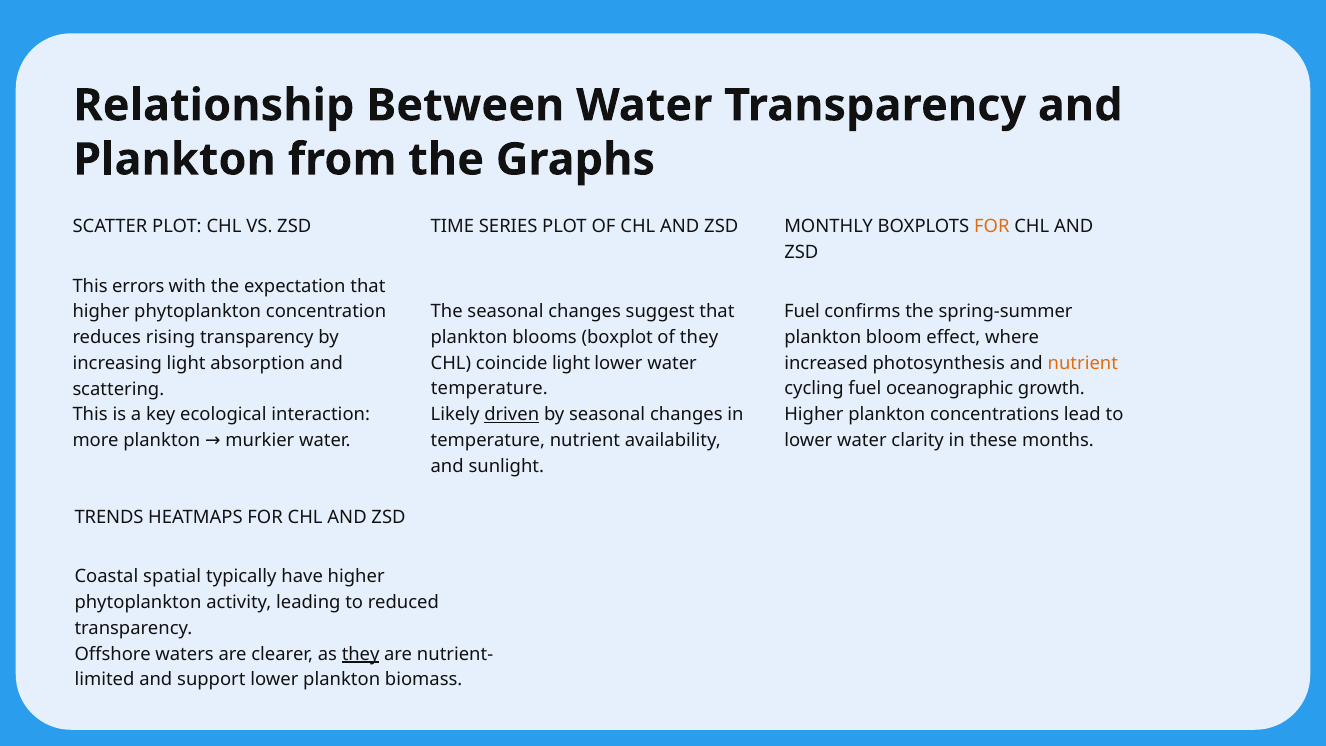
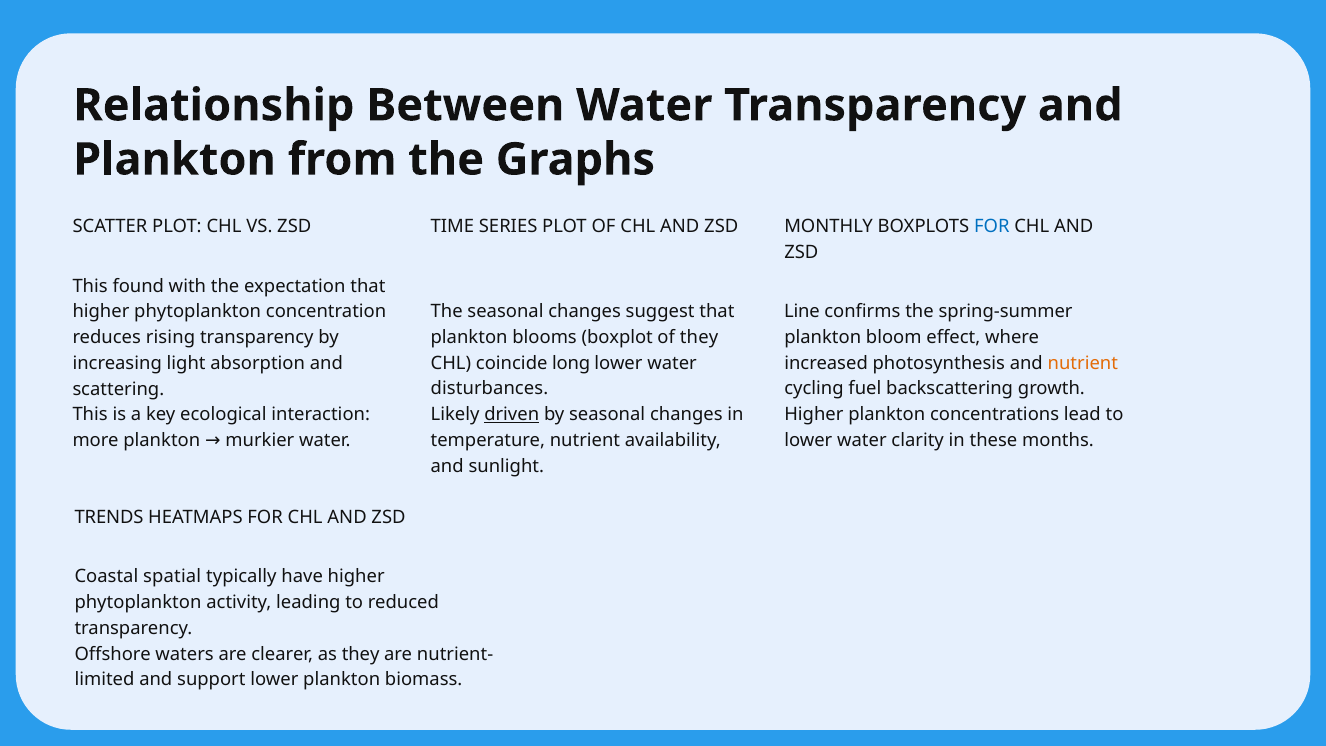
FOR colour: orange -> blue (992, 226)
errors: errors -> found (138, 286)
Fuel: Fuel -> Line (802, 311)
coincide light: light -> long (571, 363)
temperature: temperature -> disturbances (489, 389)
oceanographic: oceanographic -> backscattering (950, 389)
they underline: present -> none (361, 654)
